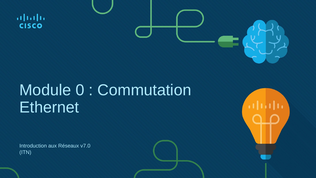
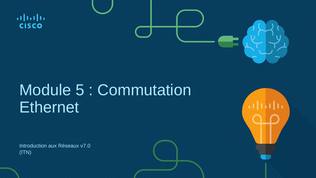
0: 0 -> 5 (80, 90)
